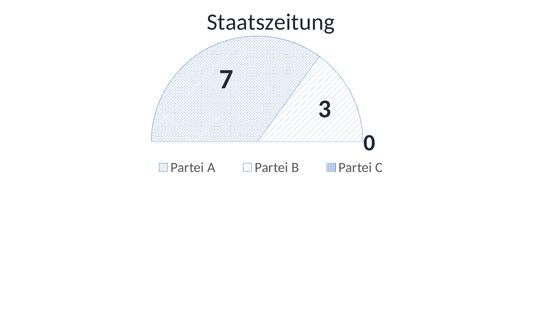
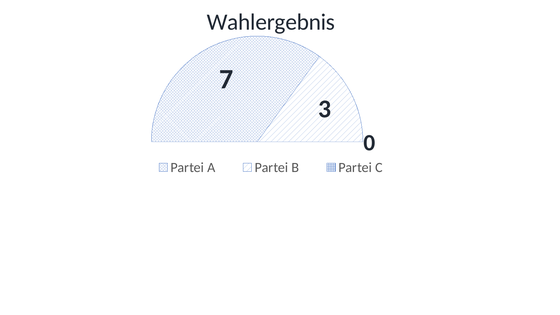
Staatszeitung: Staatszeitung -> Wahlergebnis (271, 22)
